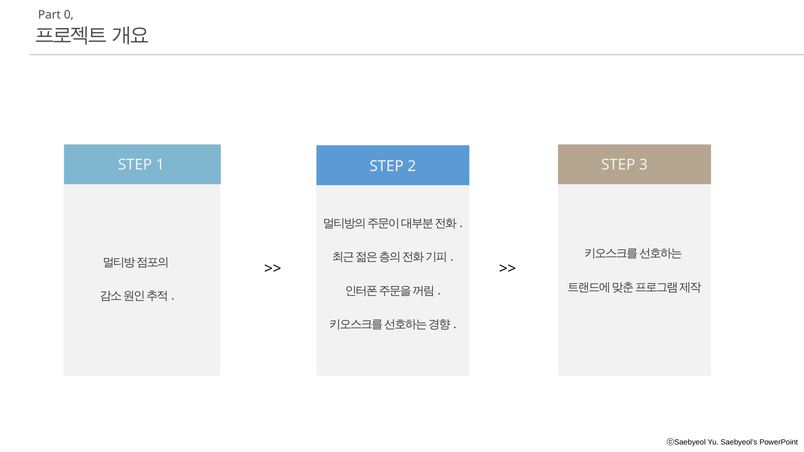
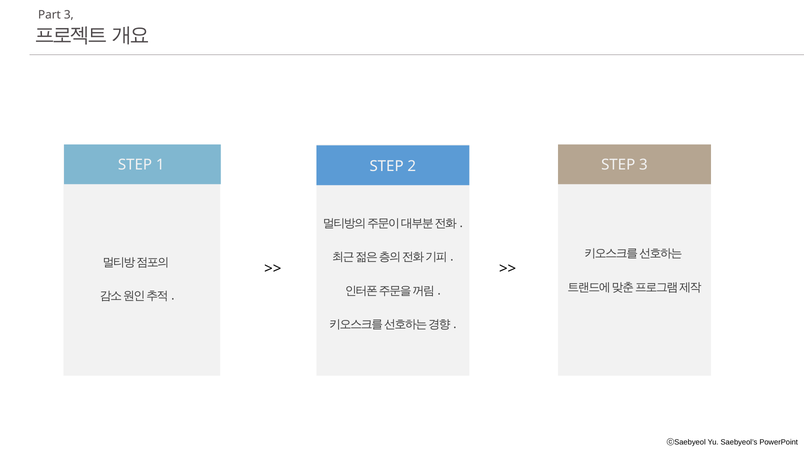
Part 0: 0 -> 3 (69, 15)
